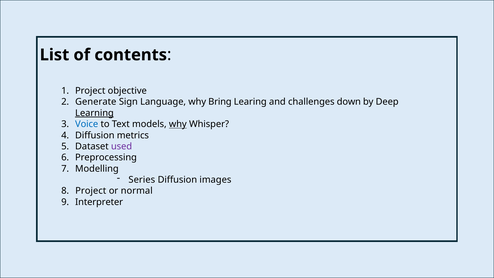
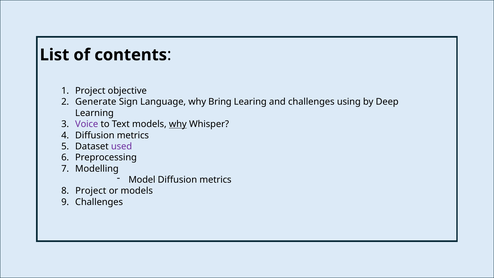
down: down -> using (349, 102)
Learning underline: present -> none (94, 113)
Voice colour: blue -> purple (87, 124)
Series: Series -> Model (142, 180)
images: images -> metrics (215, 180)
or normal: normal -> models (137, 191)
Interpreter: Interpreter -> Challenges (99, 202)
